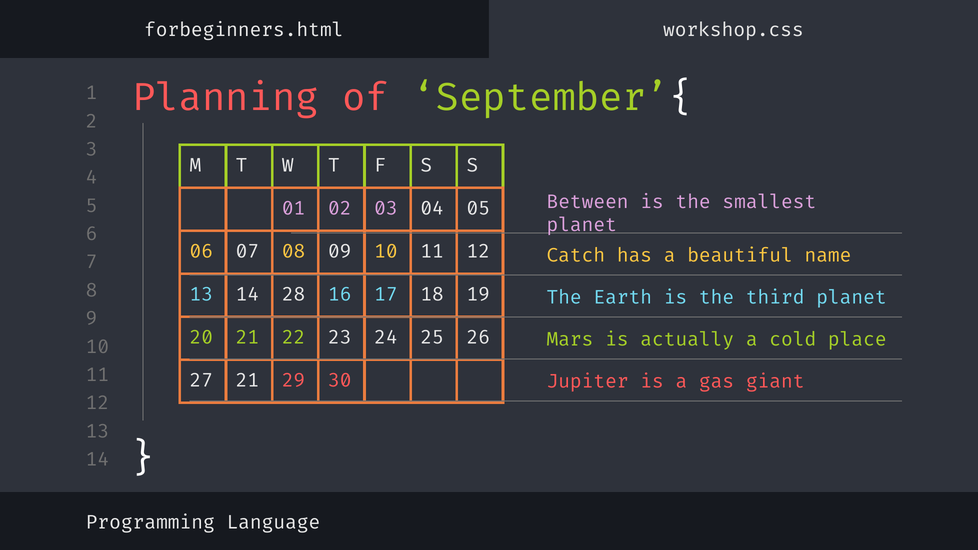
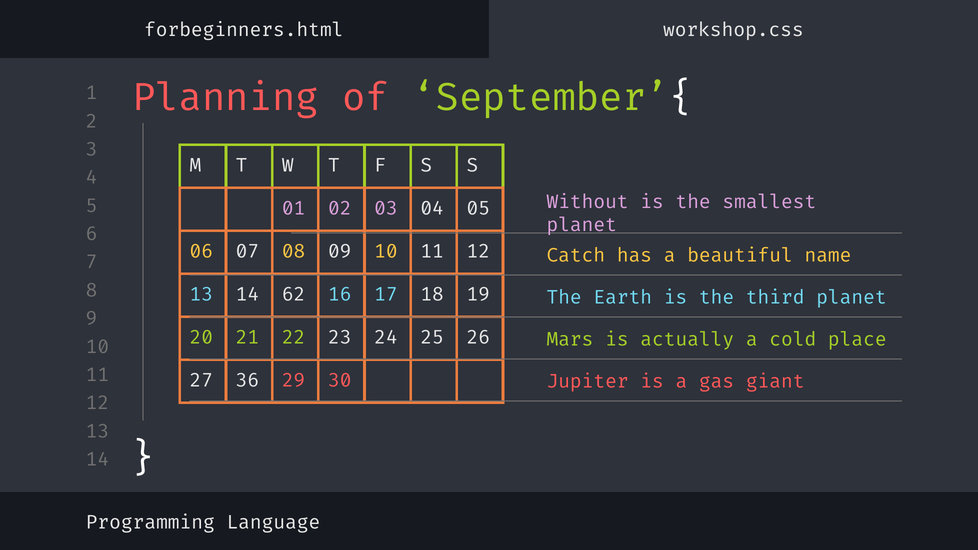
Between: Between -> Without (588, 202)
28: 28 -> 62 (294, 295)
27 21: 21 -> 36 (247, 381)
